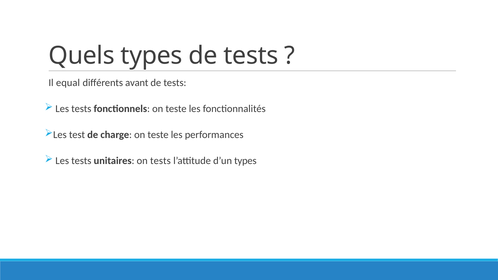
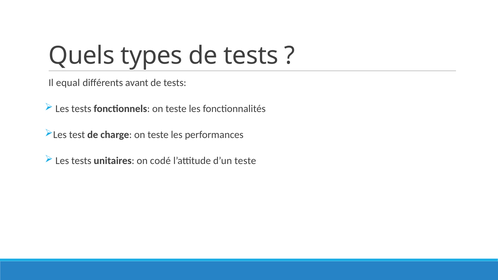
on tests: tests -> codé (160, 161)
d’un types: types -> teste (245, 161)
